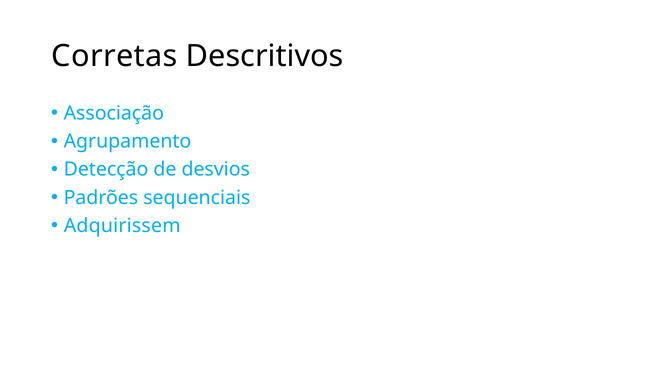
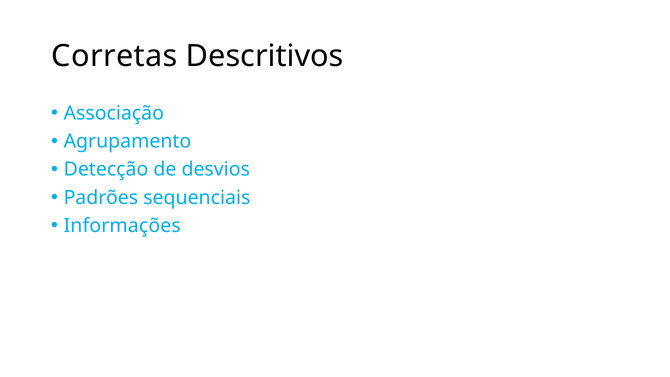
Adquirissem: Adquirissem -> Informações (122, 226)
